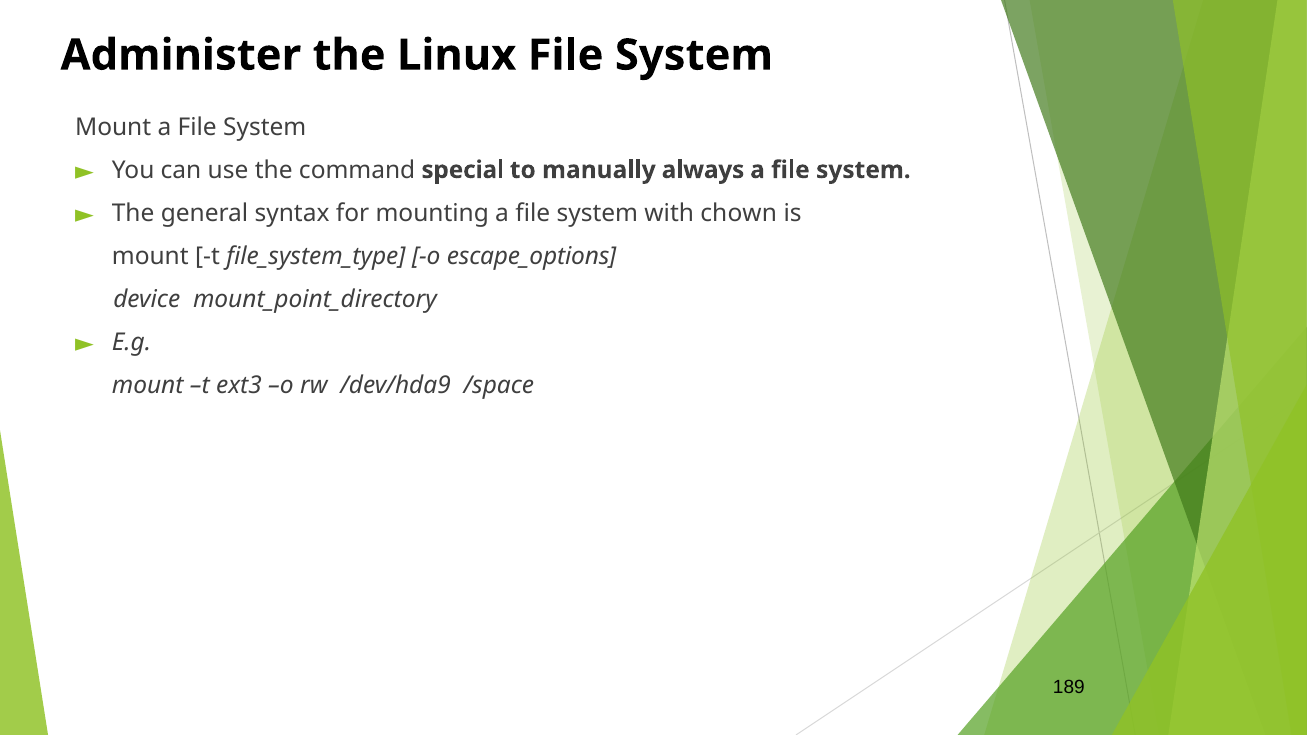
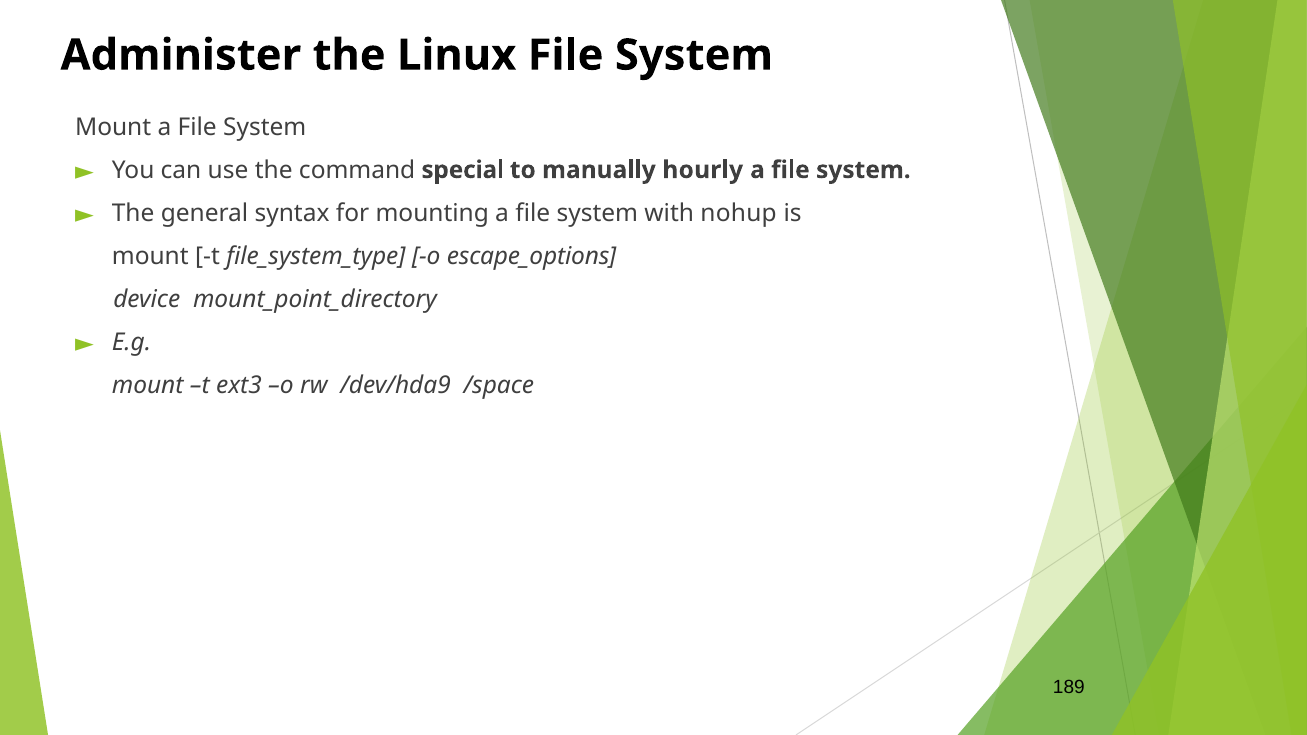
always: always -> hourly (703, 170)
chown: chown -> nohup (739, 213)
